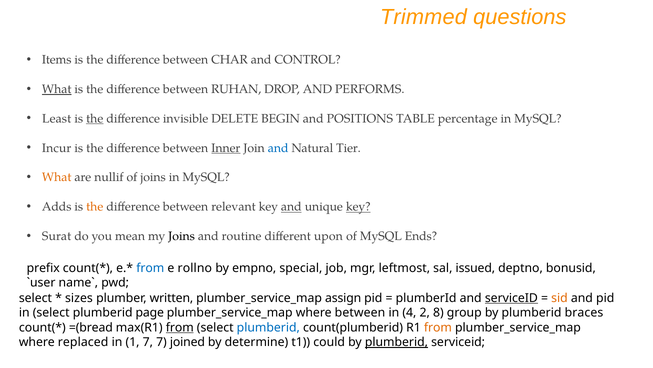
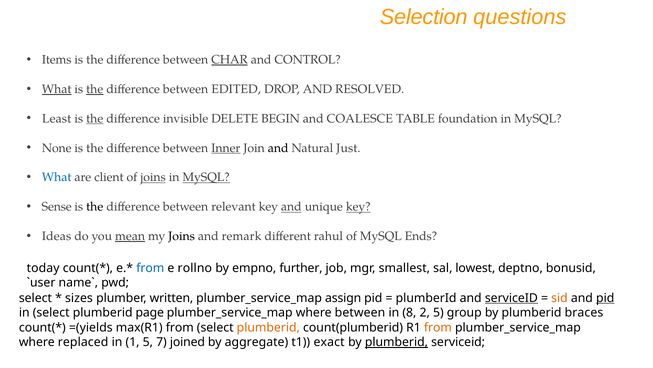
Trimmed: Trimmed -> Selection (424, 17)
CHAR underline: none -> present (229, 60)
the underline: none -> present (95, 89)
RUHAN: RUHAN -> EDITED (236, 89)
PERFORMS: PERFORMS -> RESOLVED (370, 89)
POSITIONS: POSITIONS -> COALESCE (360, 118)
percentage: percentage -> foundation (468, 118)
Incur: Incur -> None (57, 148)
and colour: blue -> black (278, 148)
Tier: Tier -> Just (348, 148)
What colour: orange -> blue (57, 177)
nullif: nullif -> client (109, 177)
joins underline: none -> present (153, 177)
MySQL underline: none -> present (206, 177)
Adds: Adds -> Sense (57, 206)
the colour: orange -> black (95, 206)
Surat: Surat -> Ideas (57, 236)
mean underline: none -> present (130, 236)
routine: routine -> remark (242, 236)
upon: upon -> rahul (328, 236)
prefix: prefix -> today (43, 268)
special: special -> further (301, 268)
leftmost: leftmost -> smallest (404, 268)
issued: issued -> lowest (475, 268)
pid underline: none -> present (605, 298)
4: 4 -> 8 (409, 312)
2 8: 8 -> 5 (438, 312)
=(bread: =(bread -> =(yields (91, 327)
from underline: present -> none (180, 327)
plumberid colour: blue -> orange (268, 327)
1 7: 7 -> 5 (148, 342)
determine: determine -> aggregate (256, 342)
could: could -> exact (329, 342)
